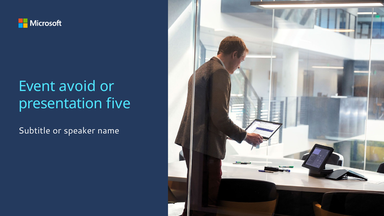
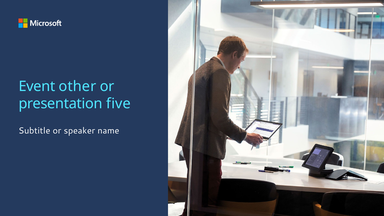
avoid: avoid -> other (77, 86)
